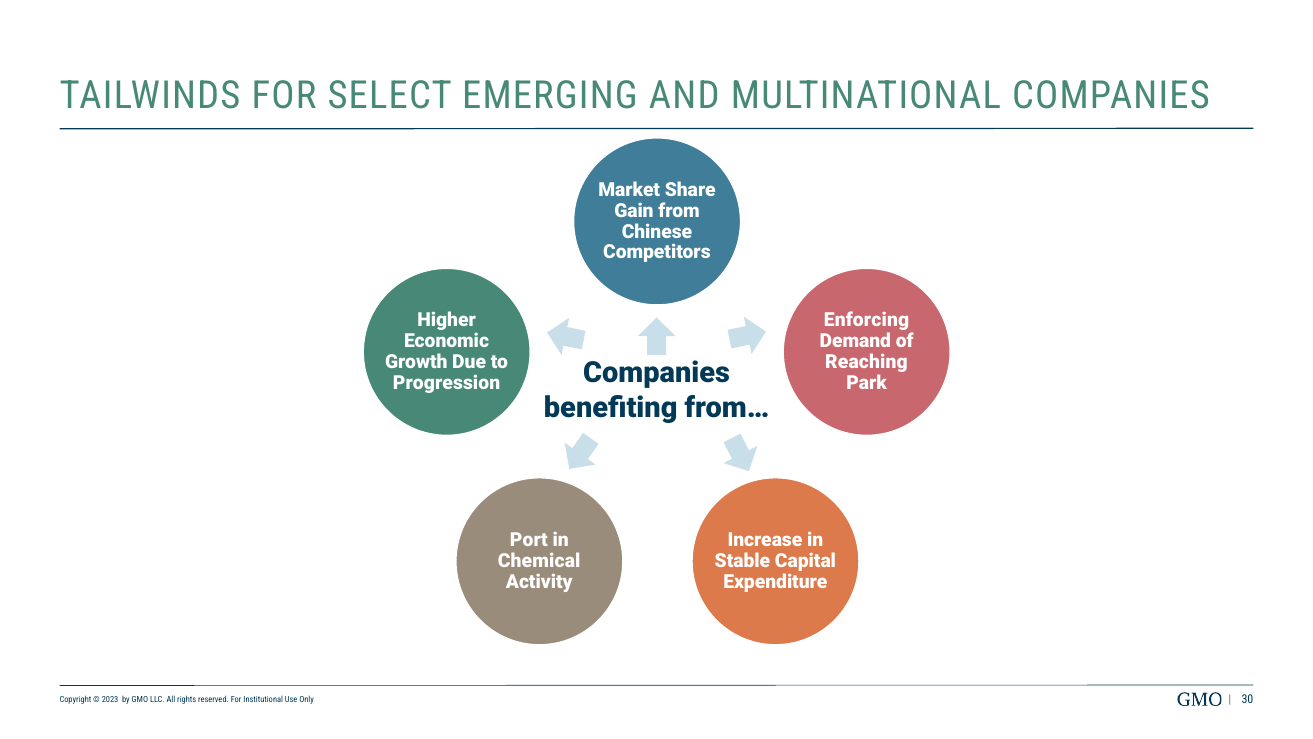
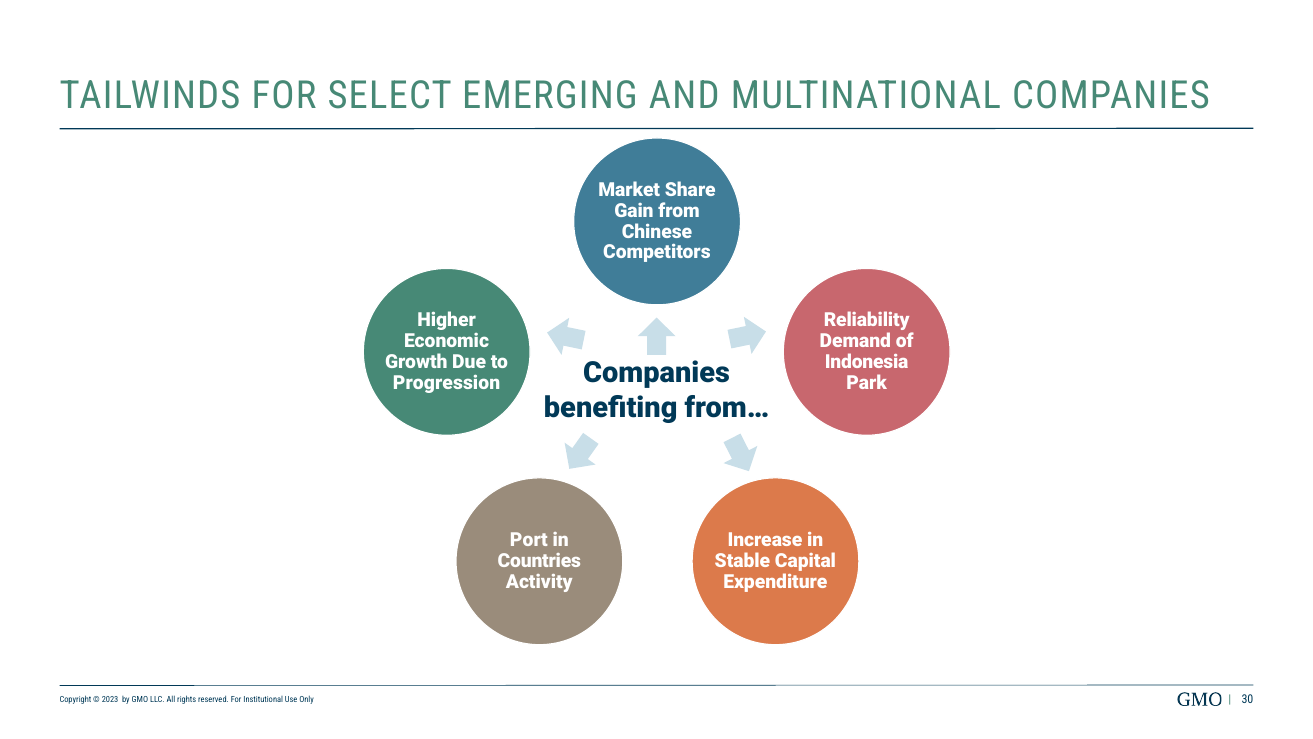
Enforcing: Enforcing -> Reliability (867, 320)
Reaching: Reaching -> Indonesia (867, 362)
Chemical: Chemical -> Countries (539, 561)
